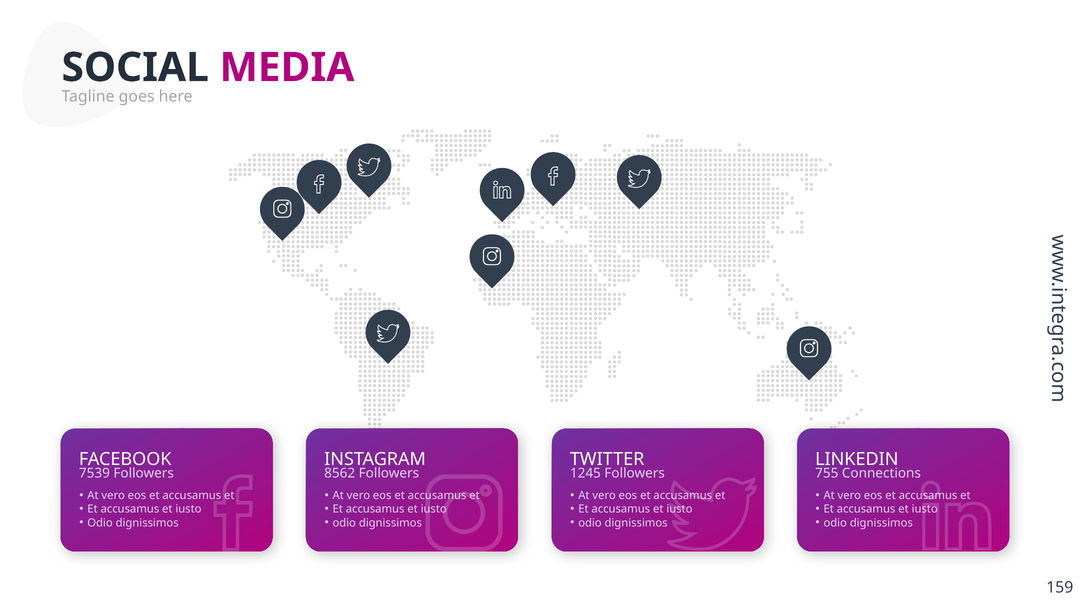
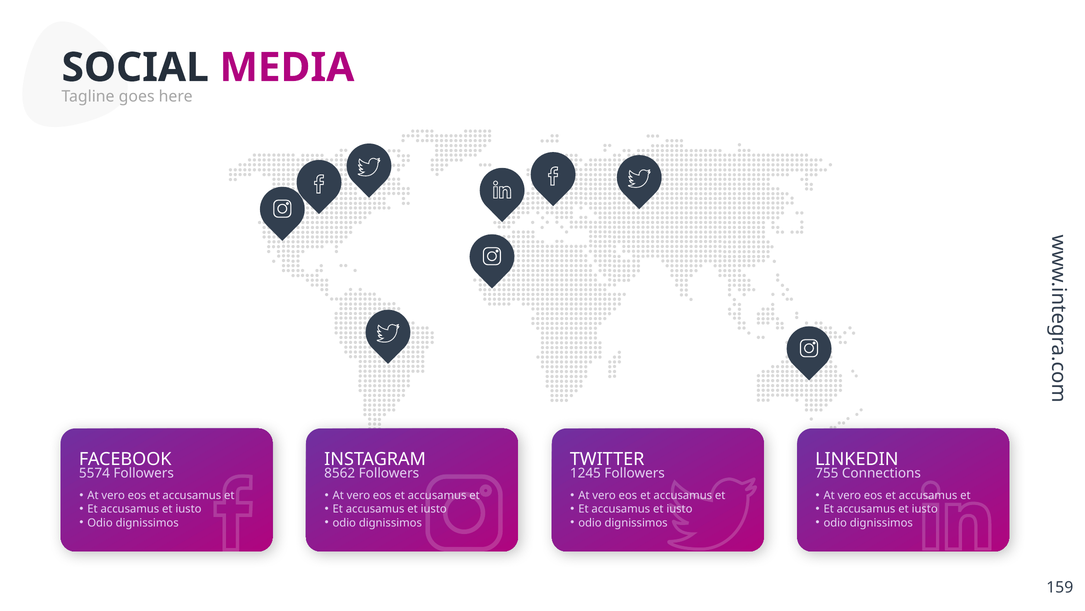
7539: 7539 -> 5574 (94, 473)
